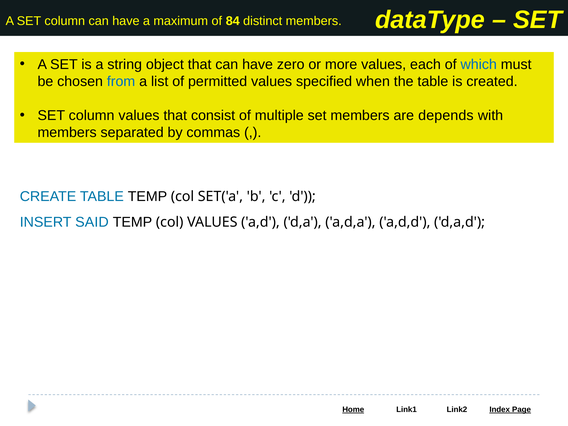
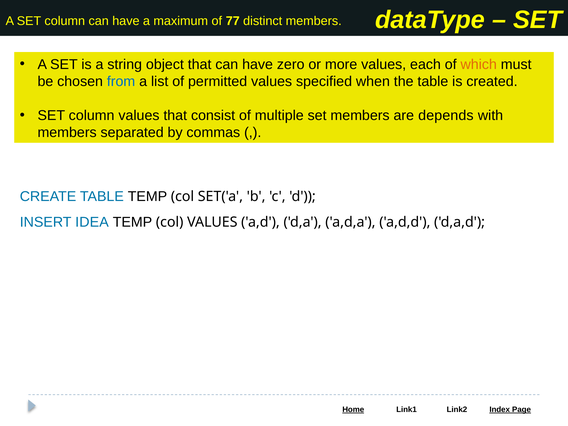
84: 84 -> 77 (233, 21)
which colour: blue -> orange (479, 64)
SAID: SAID -> IDEA (92, 222)
